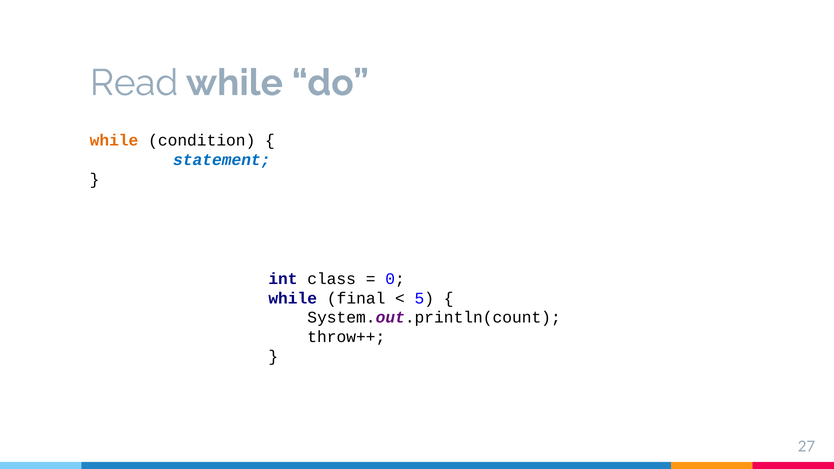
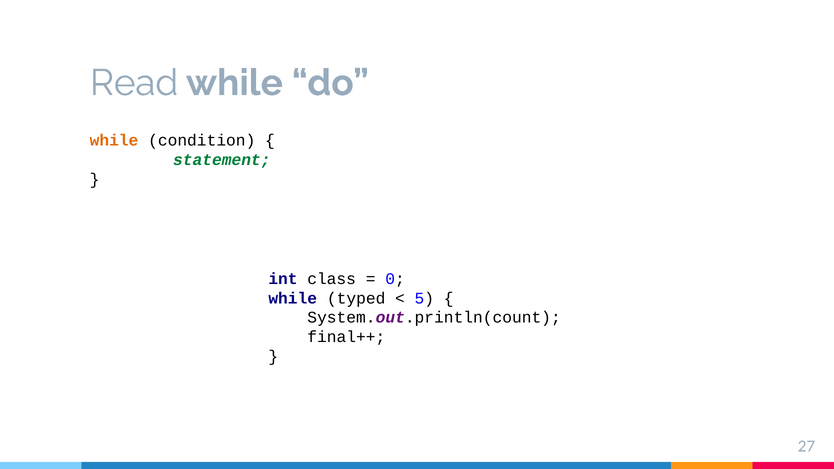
statement colour: blue -> green (222, 160)
final: final -> typed (356, 298)
throw++: throw++ -> final++ (346, 337)
